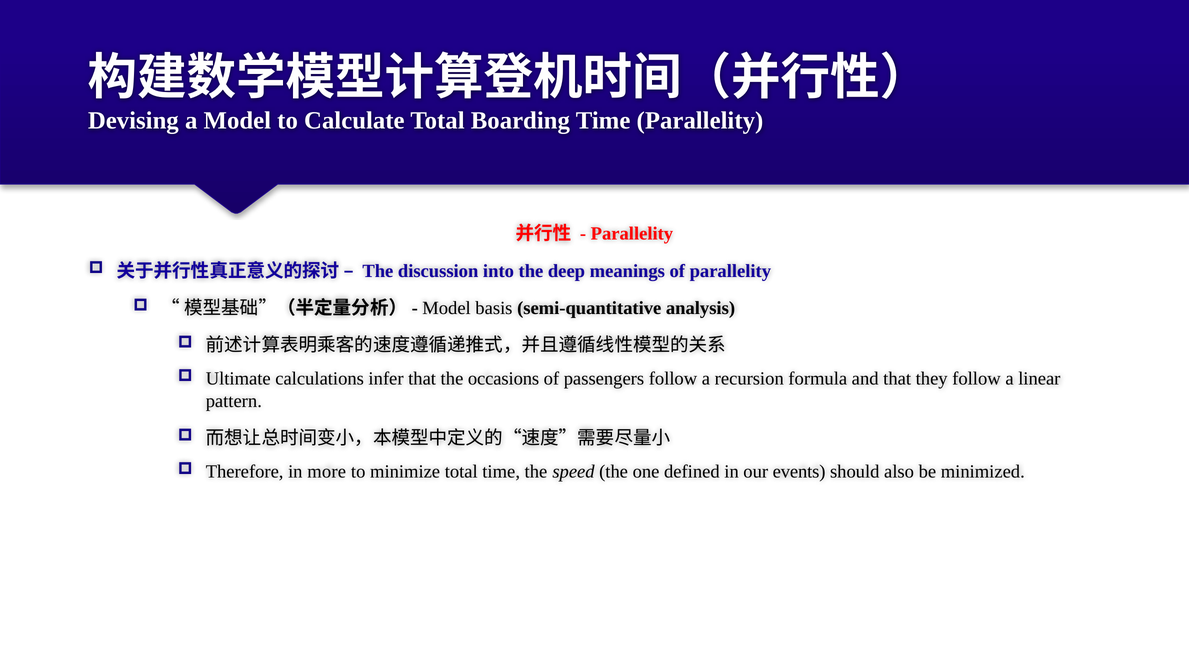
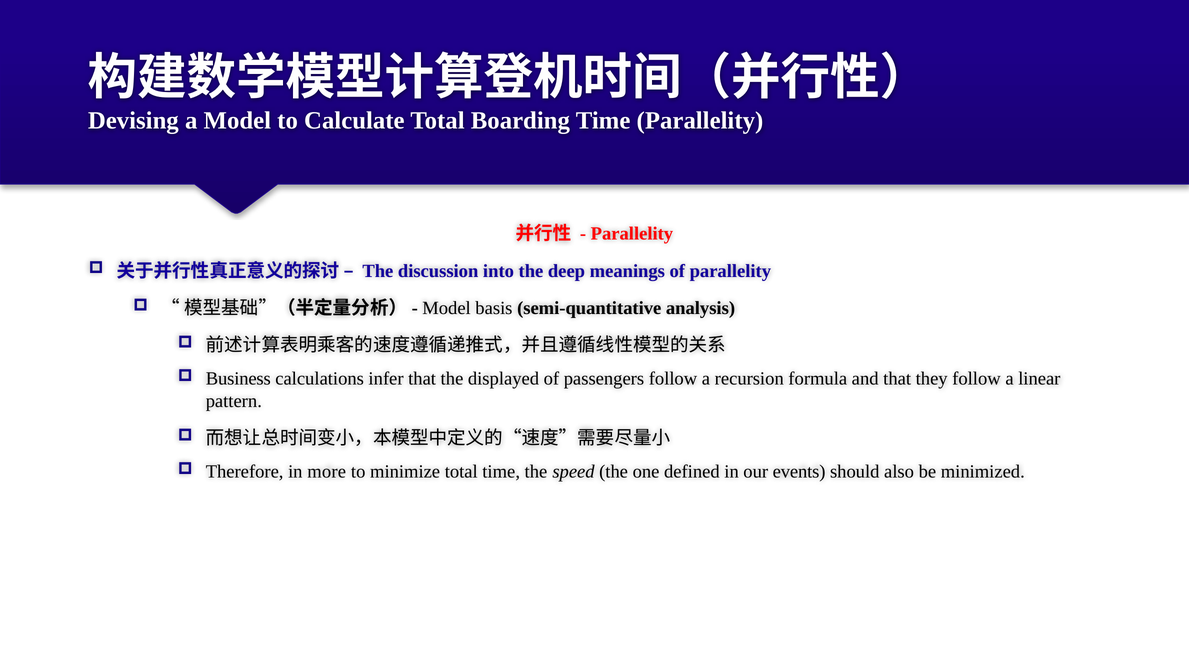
Ultimate: Ultimate -> Business (238, 379)
occasions: occasions -> displayed (504, 379)
